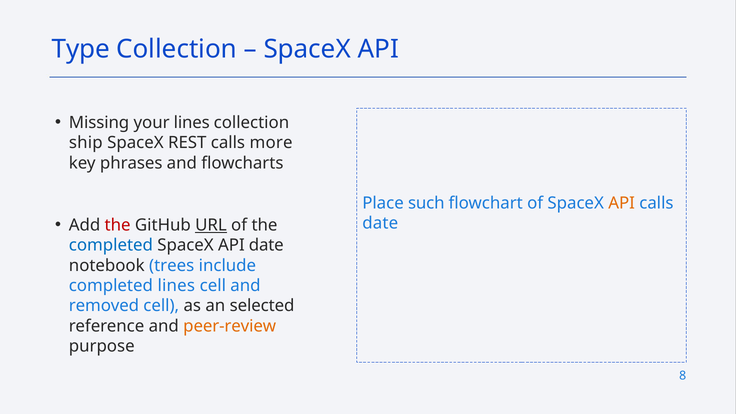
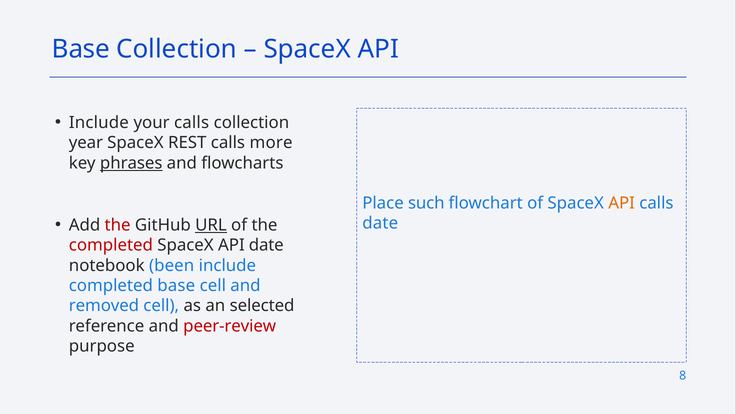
Type: Type -> Base (81, 49)
Missing: Missing -> Include (99, 123)
your lines: lines -> calls (192, 123)
ship: ship -> year (86, 143)
phrases underline: none -> present (131, 163)
completed colour: blue -> red (111, 245)
trees: trees -> been (172, 265)
completed lines: lines -> base (176, 286)
peer-review colour: orange -> red (230, 326)
